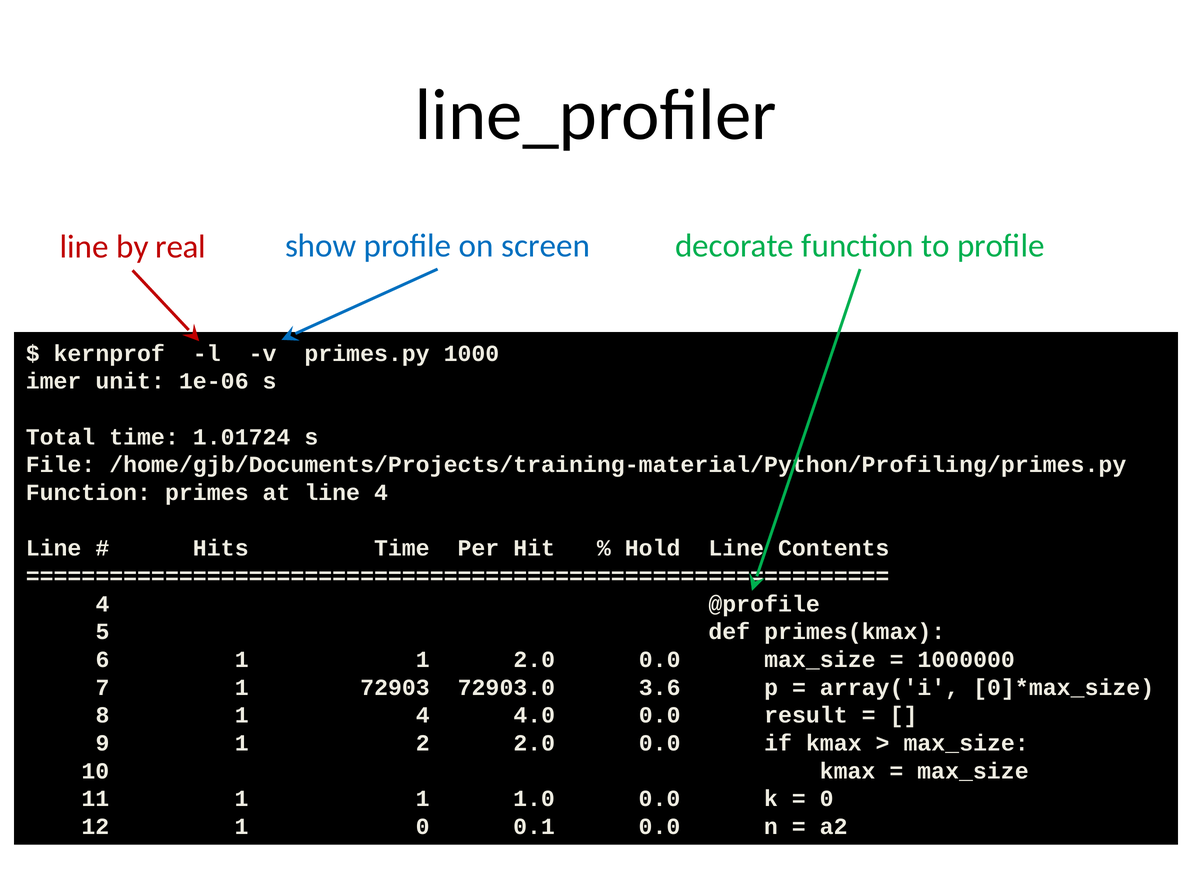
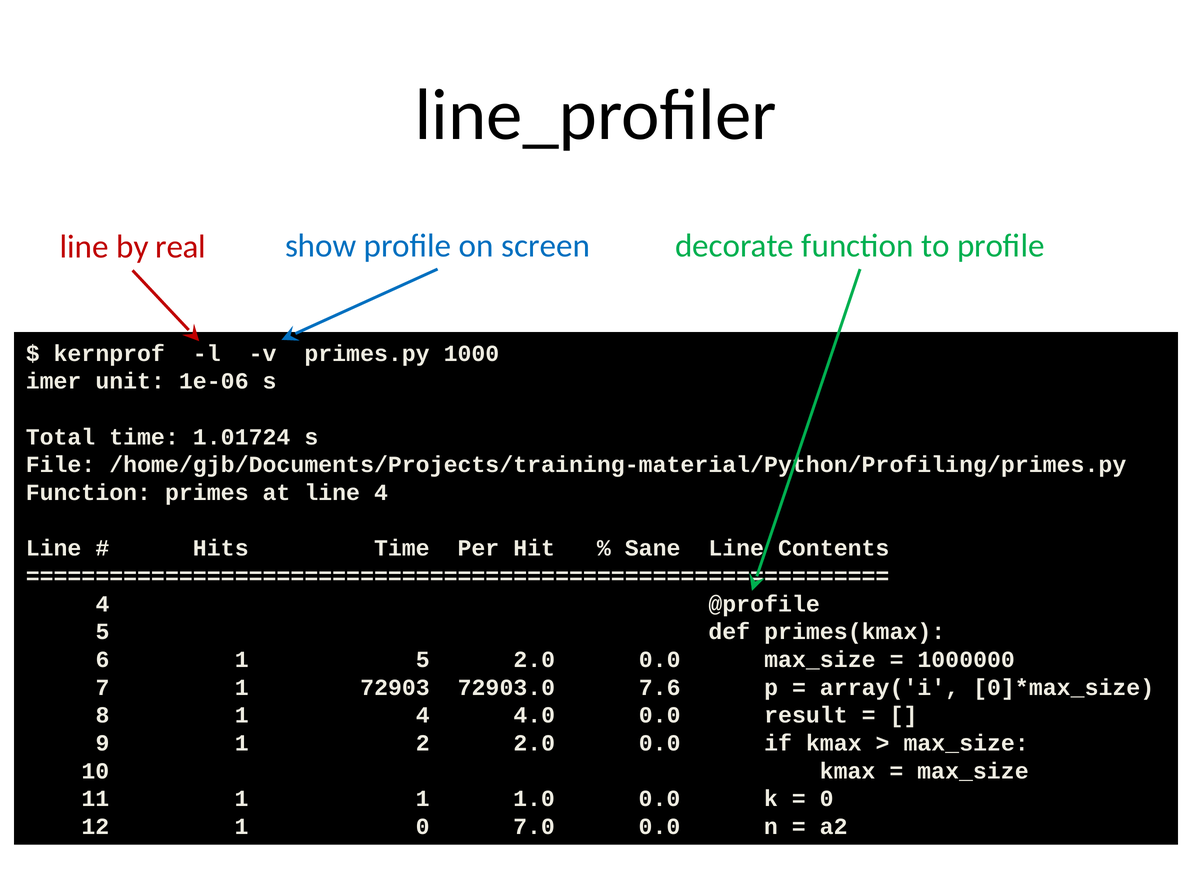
Hold: Hold -> Sane (653, 548)
6 1 1: 1 -> 5 (423, 660)
3.6: 3.6 -> 7.6 (660, 687)
0.1: 0.1 -> 7.0 (534, 827)
